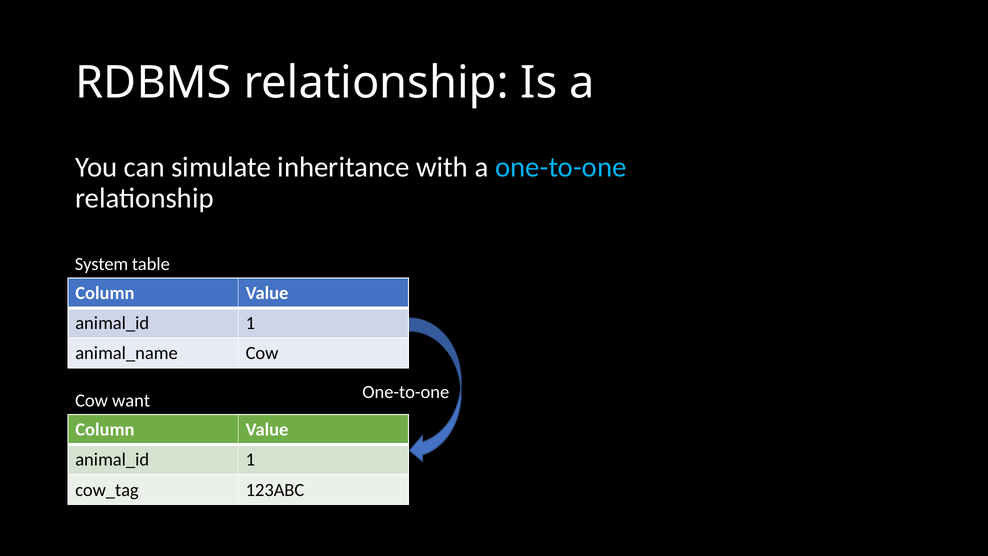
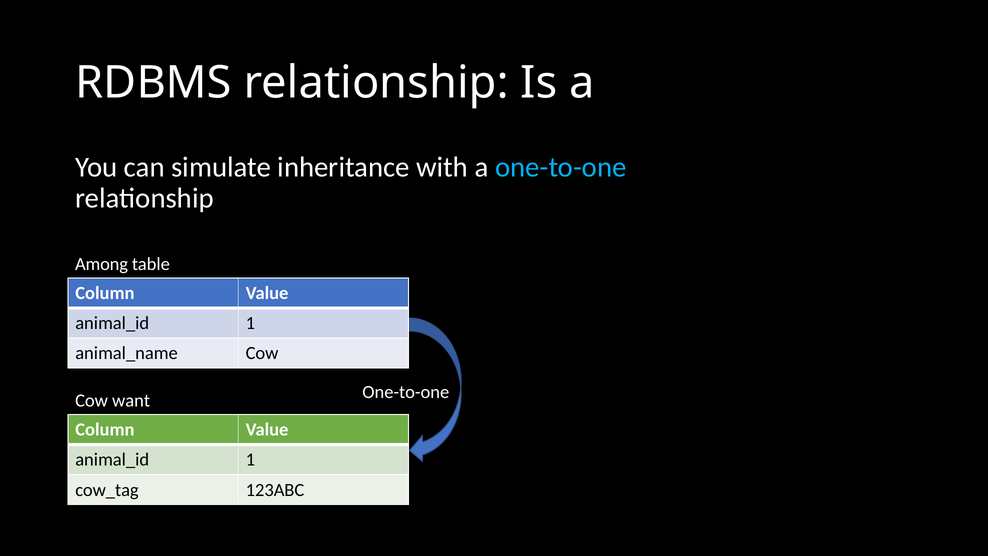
System: System -> Among (102, 264)
